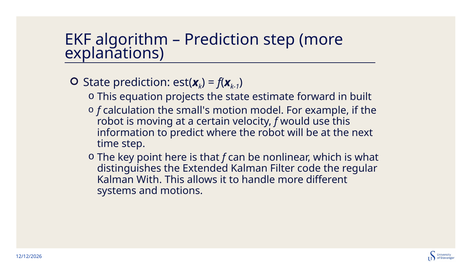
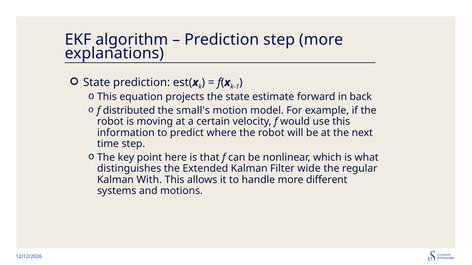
built: built -> back (361, 97)
calculation: calculation -> distributed (129, 111)
code: code -> wide (309, 169)
